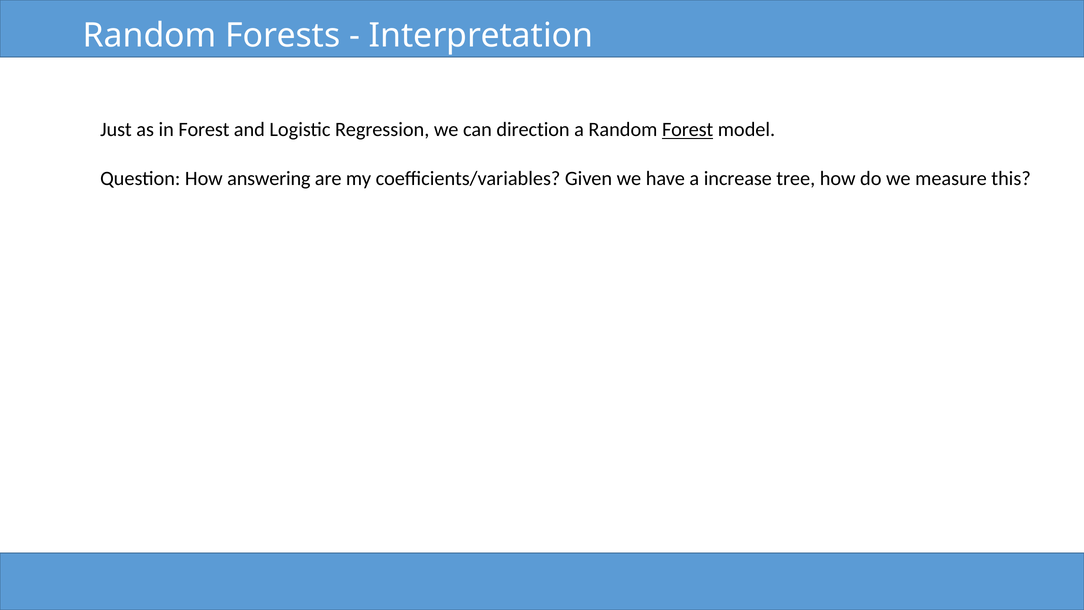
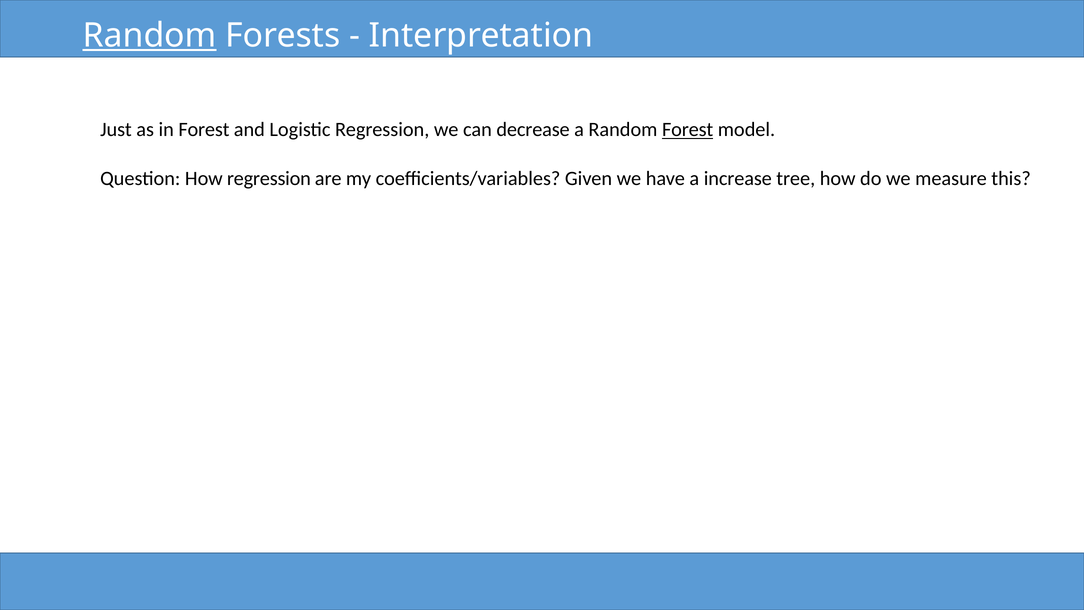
Random underline: none -> present (150, 36)
direction: direction -> decrease (533, 130)
How answering: answering -> regression (269, 178)
